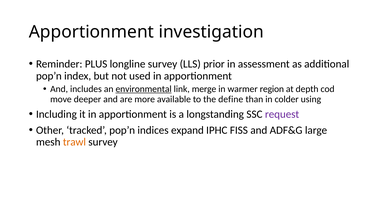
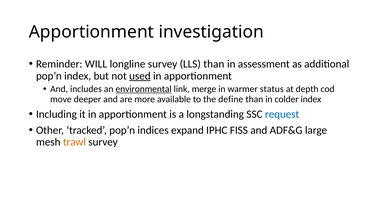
PLUS: PLUS -> WILL (96, 64)
LLS prior: prior -> than (214, 64)
used underline: none -> present (140, 76)
region: region -> status (272, 89)
colder using: using -> index (311, 99)
request colour: purple -> blue (282, 114)
